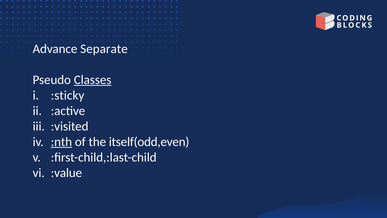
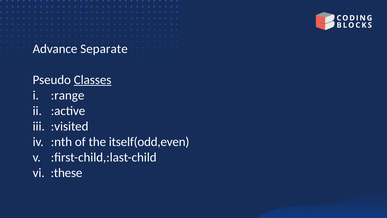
:sticky: :sticky -> :range (68, 95)
:nth underline: present -> none (61, 142)
:value: :value -> :these (66, 173)
